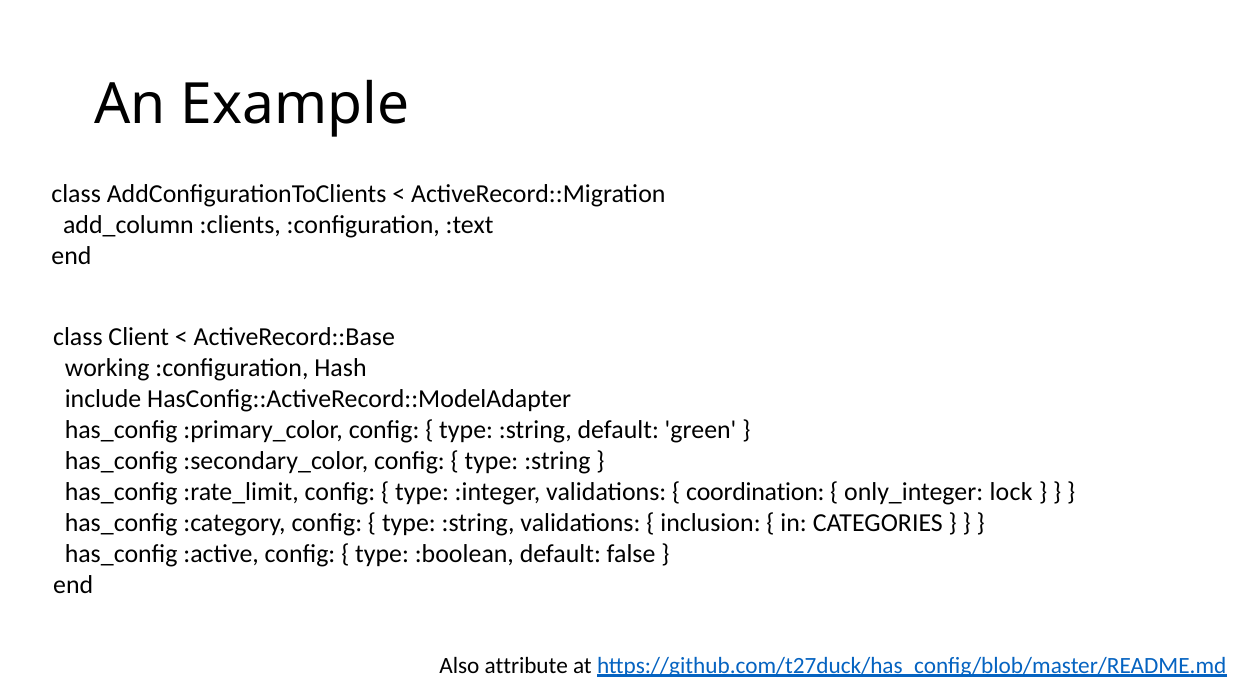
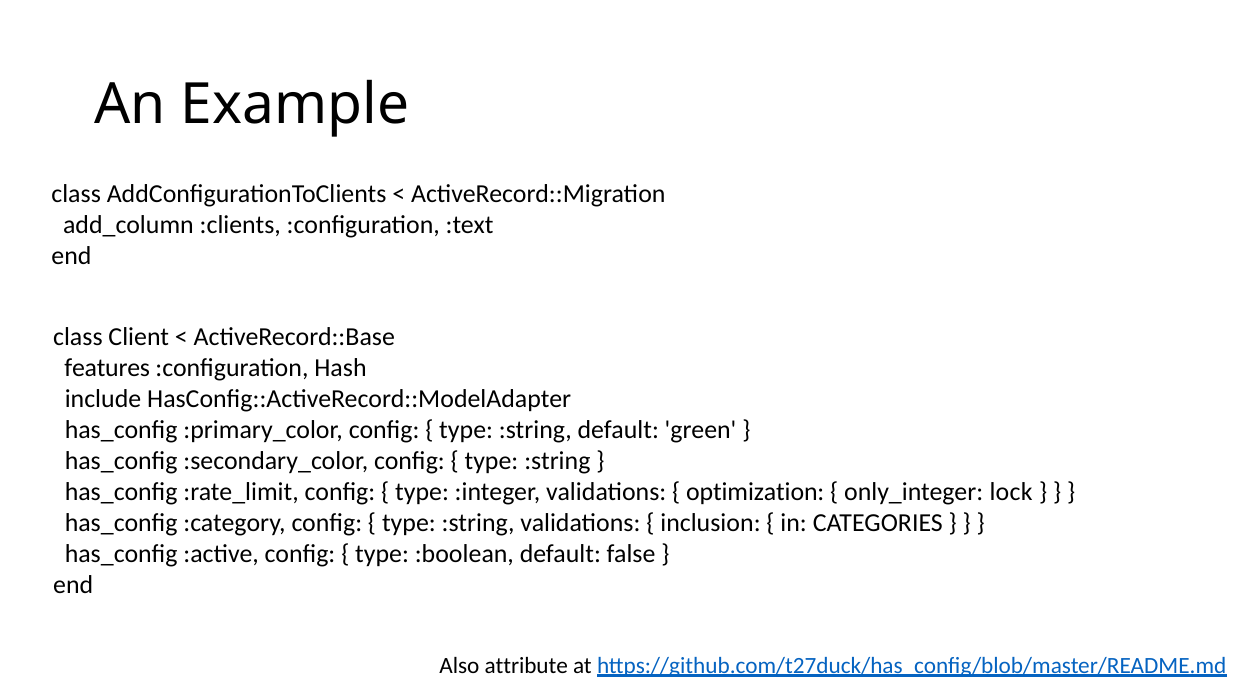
working: working -> features (107, 368)
coordination: coordination -> optimization (755, 492)
